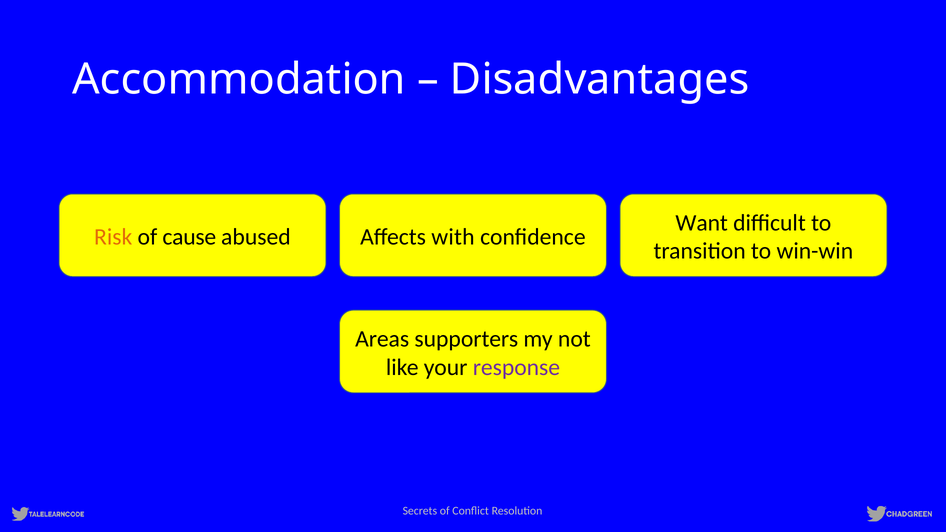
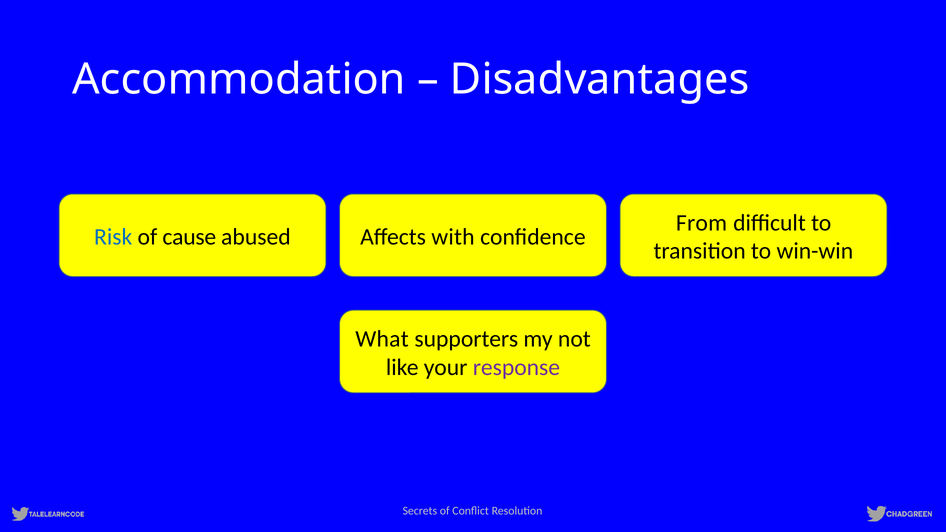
Want: Want -> From (701, 223)
Risk colour: orange -> blue (113, 237)
Areas: Areas -> What (382, 339)
